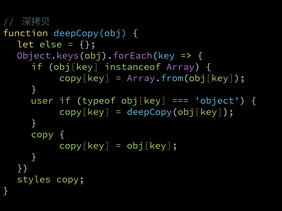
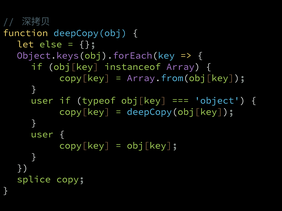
copy: copy -> user (42, 135)
styles: styles -> splice (34, 180)
